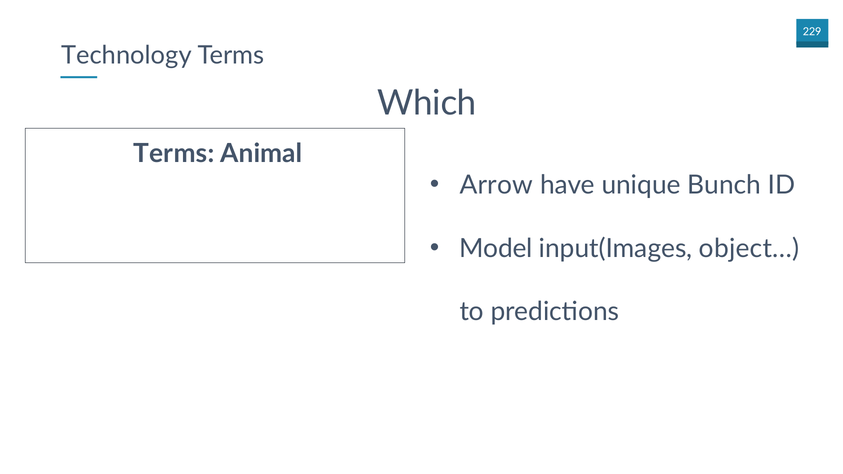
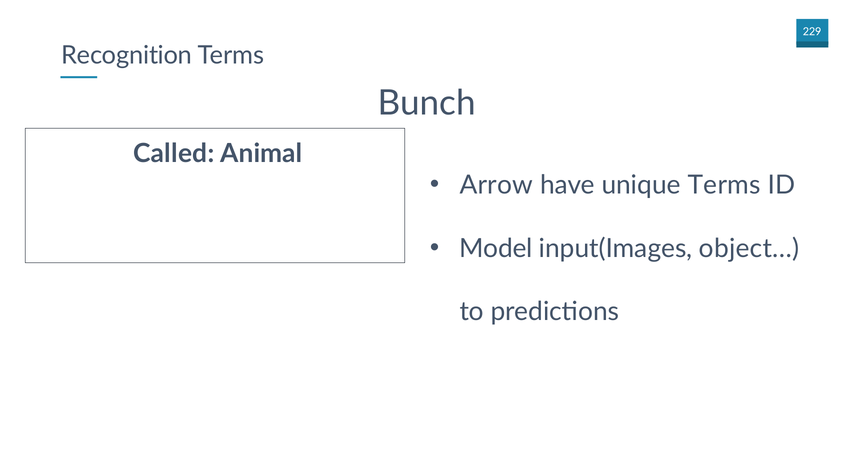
Technology: Technology -> Recognition (127, 56)
Which: Which -> Bunch (427, 103)
Terms: Terms -> Called (174, 154)
unique Bunch: Bunch -> Terms (724, 185)
